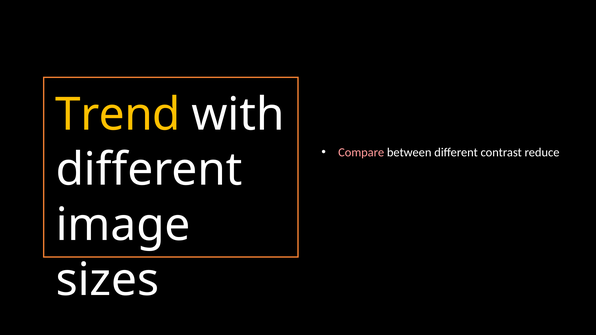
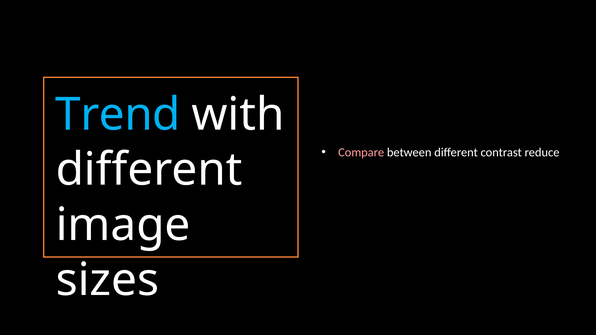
Trend colour: yellow -> light blue (118, 115)
